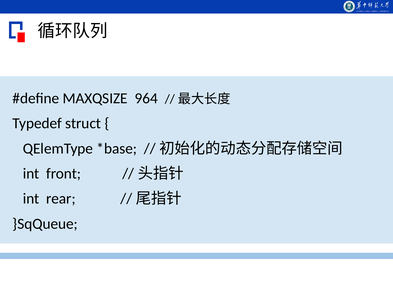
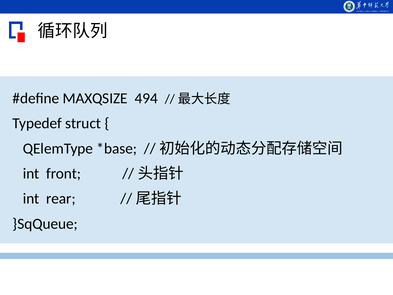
964: 964 -> 494 (146, 98)
